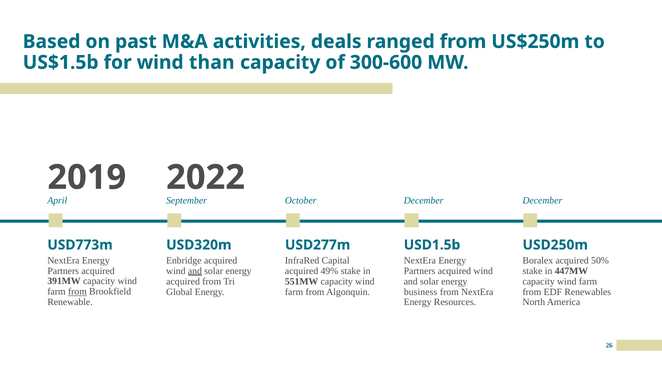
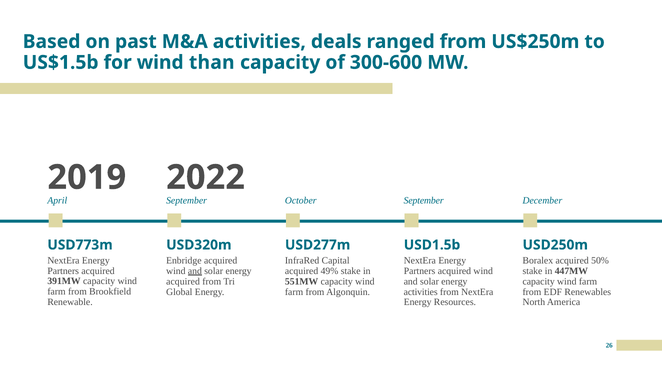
December: December -> September (424, 200)
from underline: present -> none (77, 291)
business: business -> activities (421, 291)
